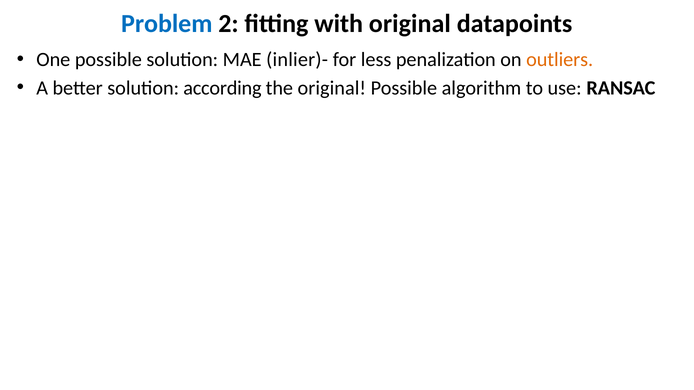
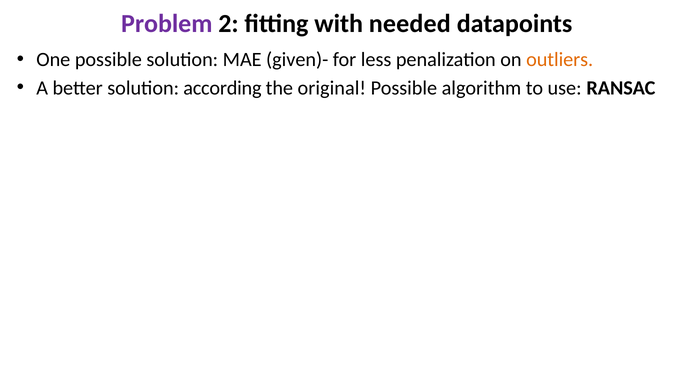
Problem colour: blue -> purple (167, 24)
with original: original -> needed (410, 24)
inlier)-: inlier)- -> given)- (297, 60)
